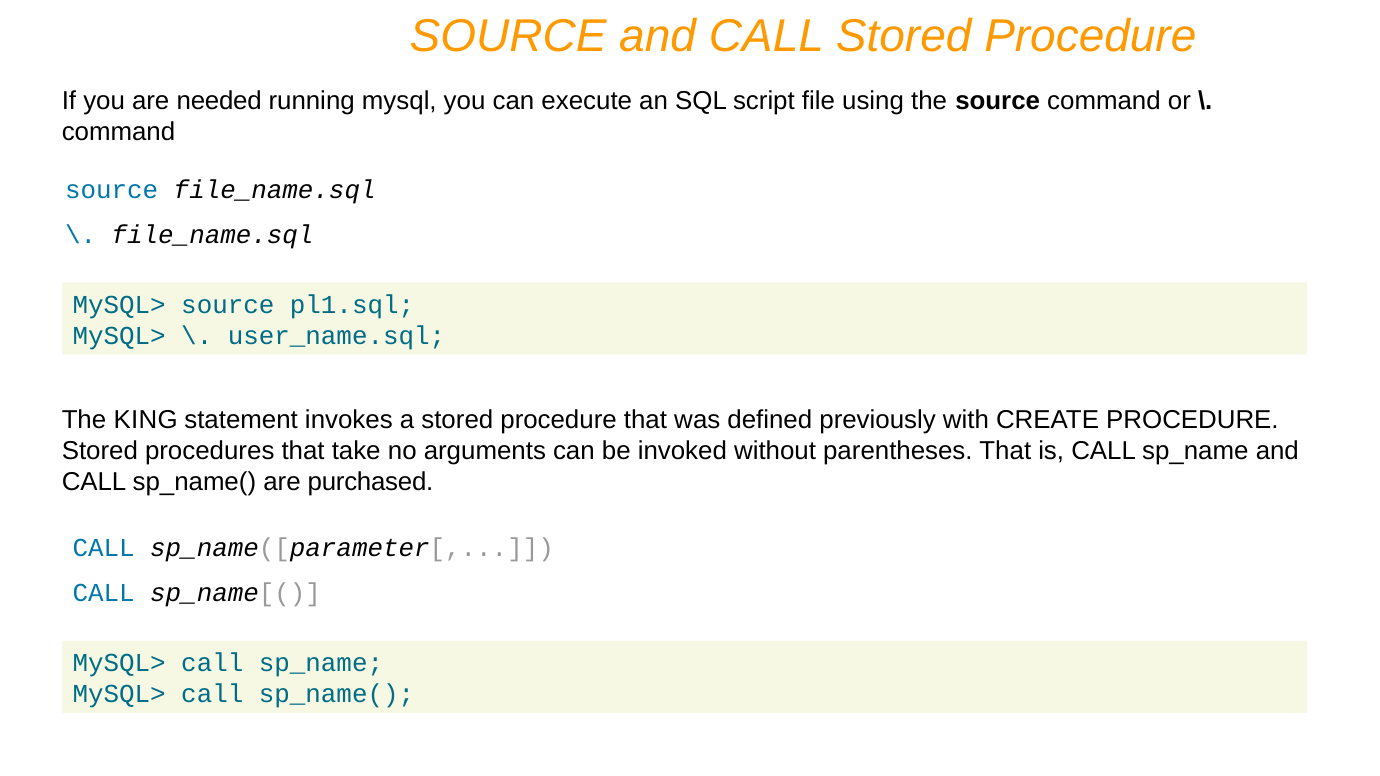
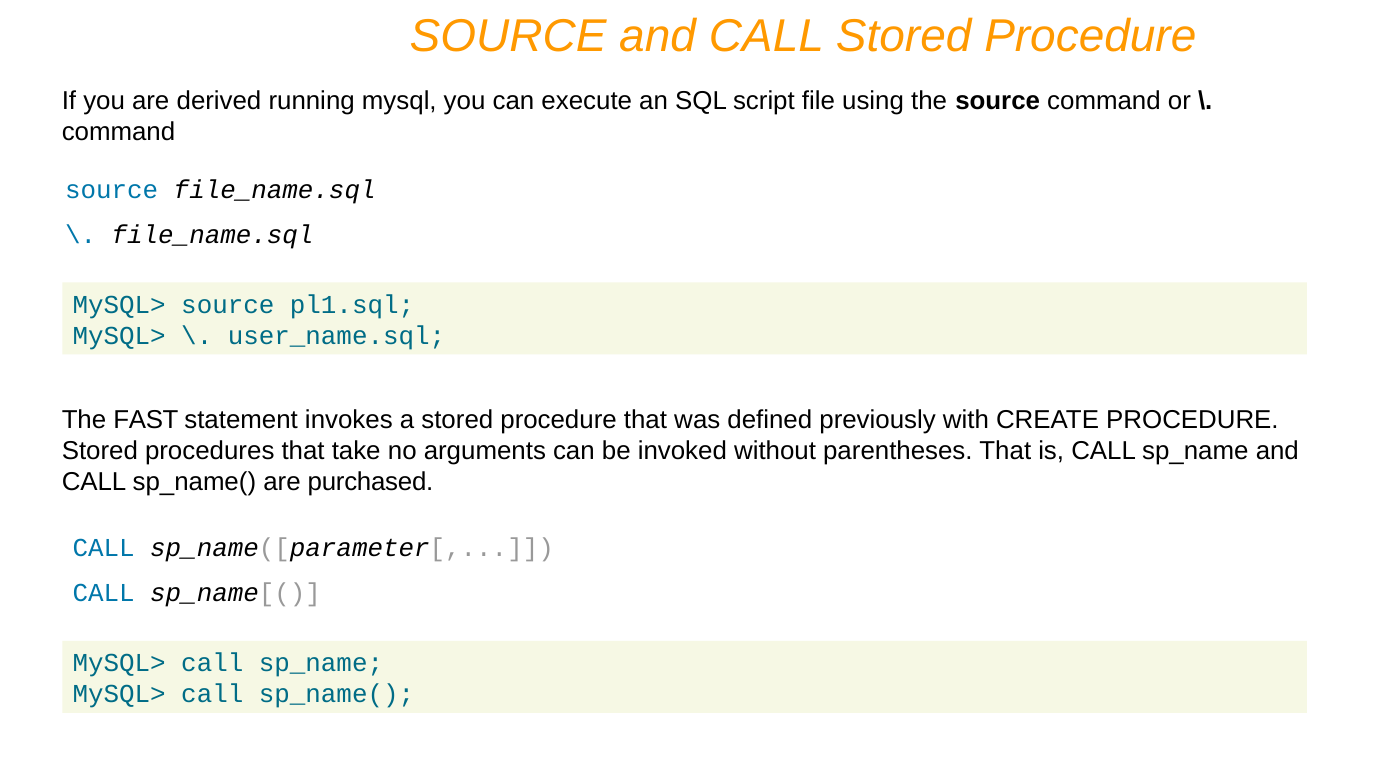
needed: needed -> derived (219, 101)
KING: KING -> FAST (146, 420)
